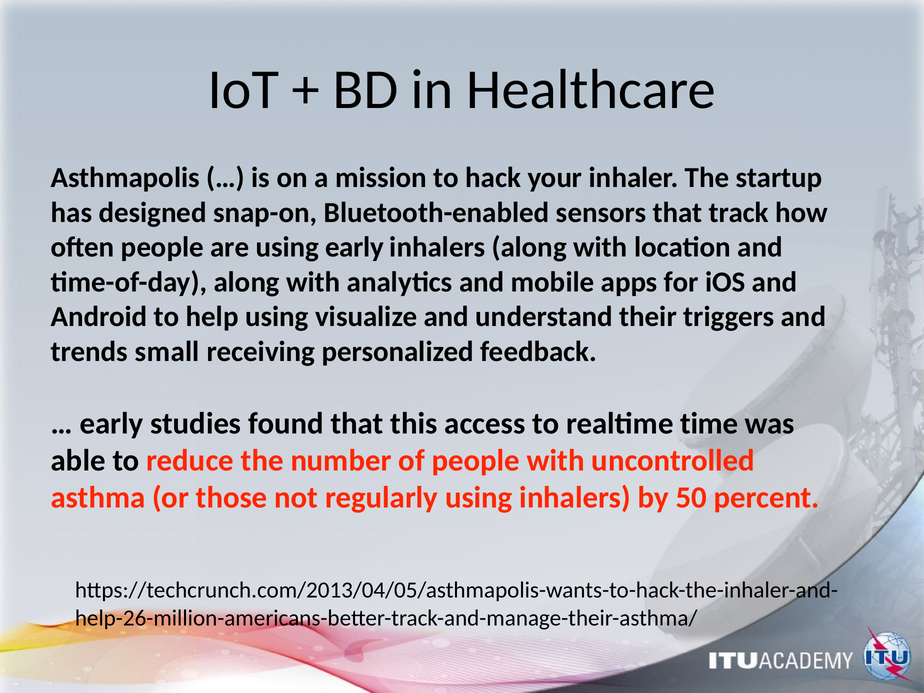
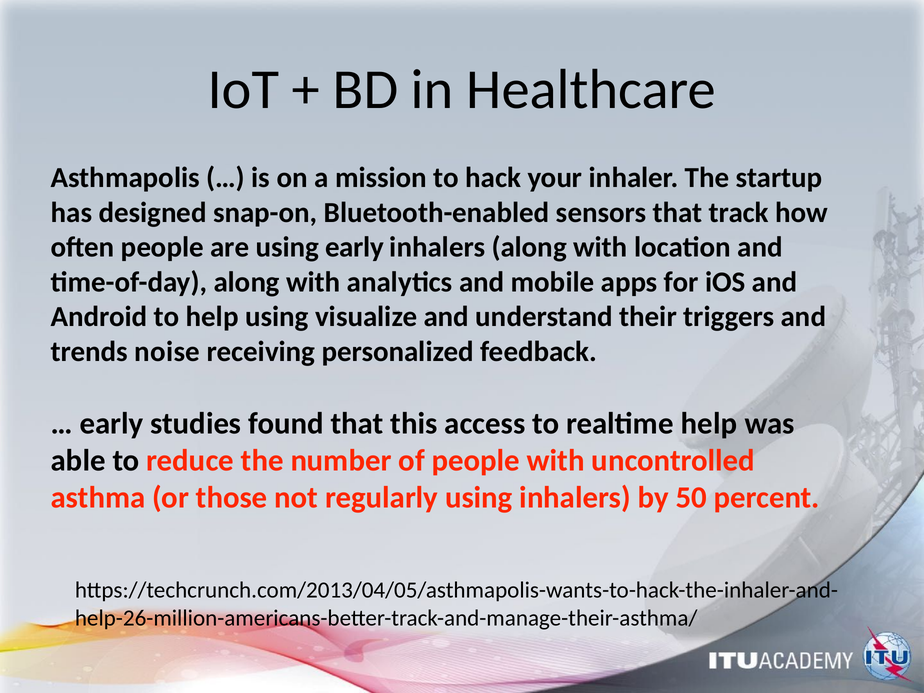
small: small -> noise (167, 351)
realtime time: time -> help (709, 424)
